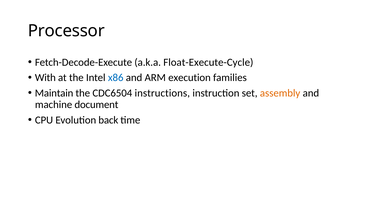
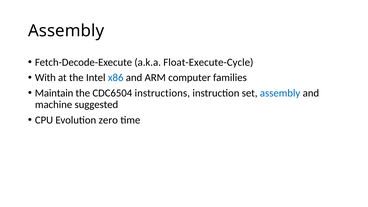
Processor: Processor -> Assembly (66, 31)
execution: execution -> computer (189, 78)
assembly colour: orange -> blue (280, 93)
document: document -> suggested (96, 105)
back: back -> zero (108, 120)
